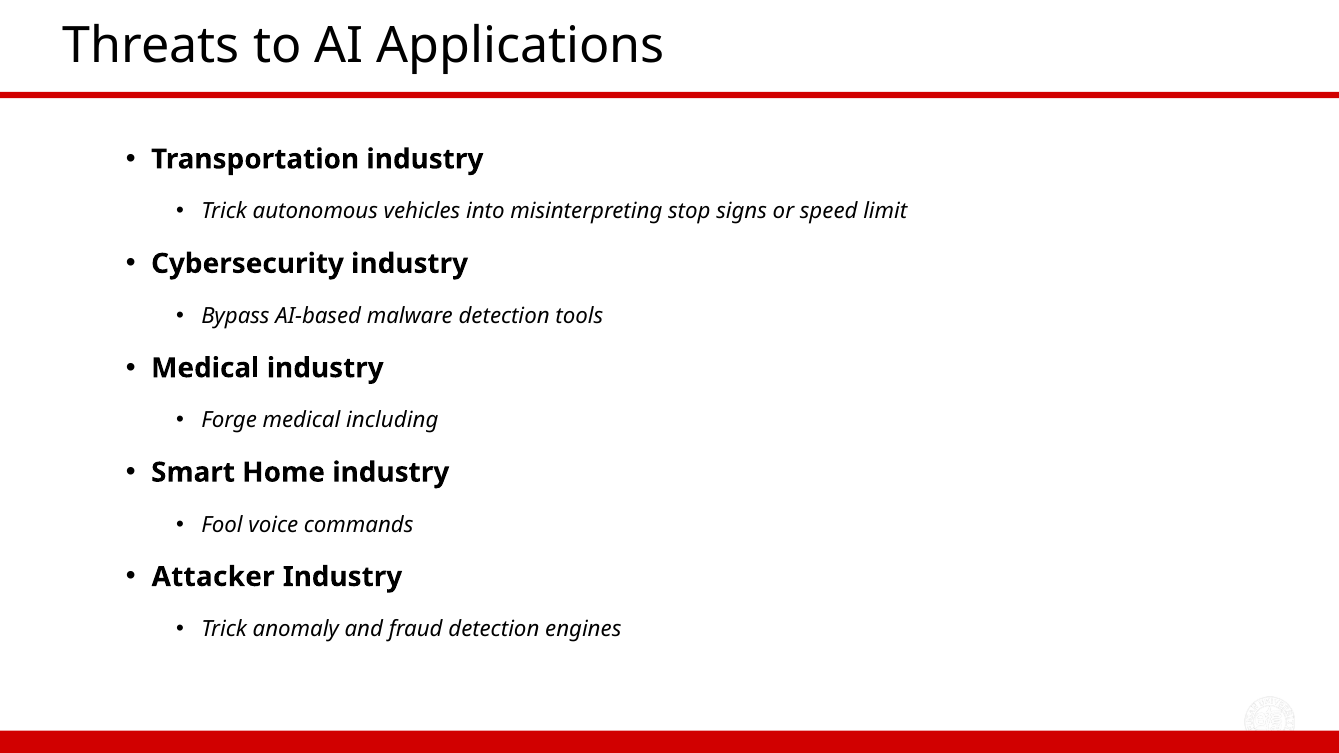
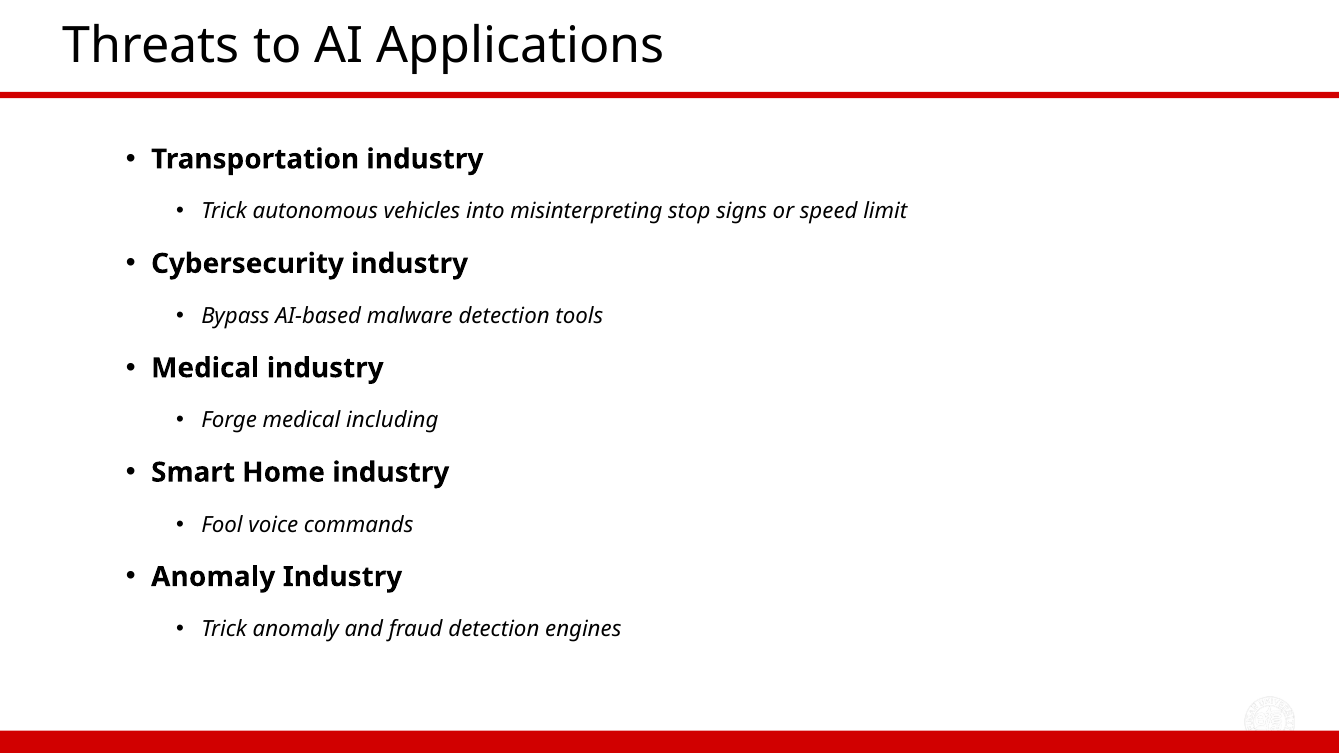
Attacker: Attacker -> Anomaly (213, 577)
